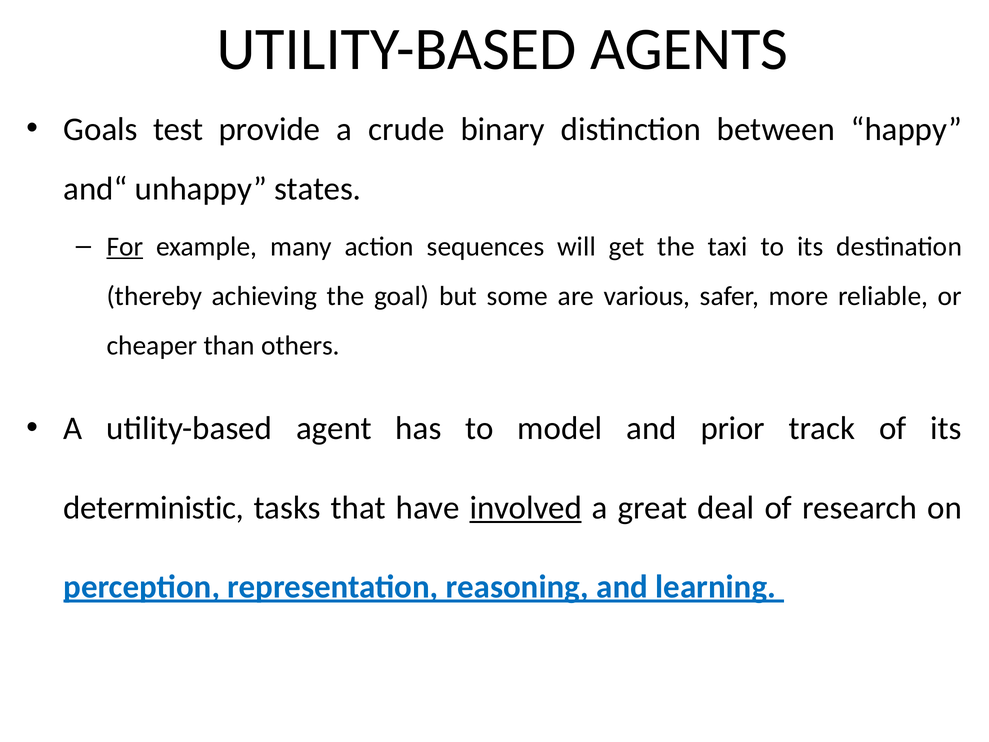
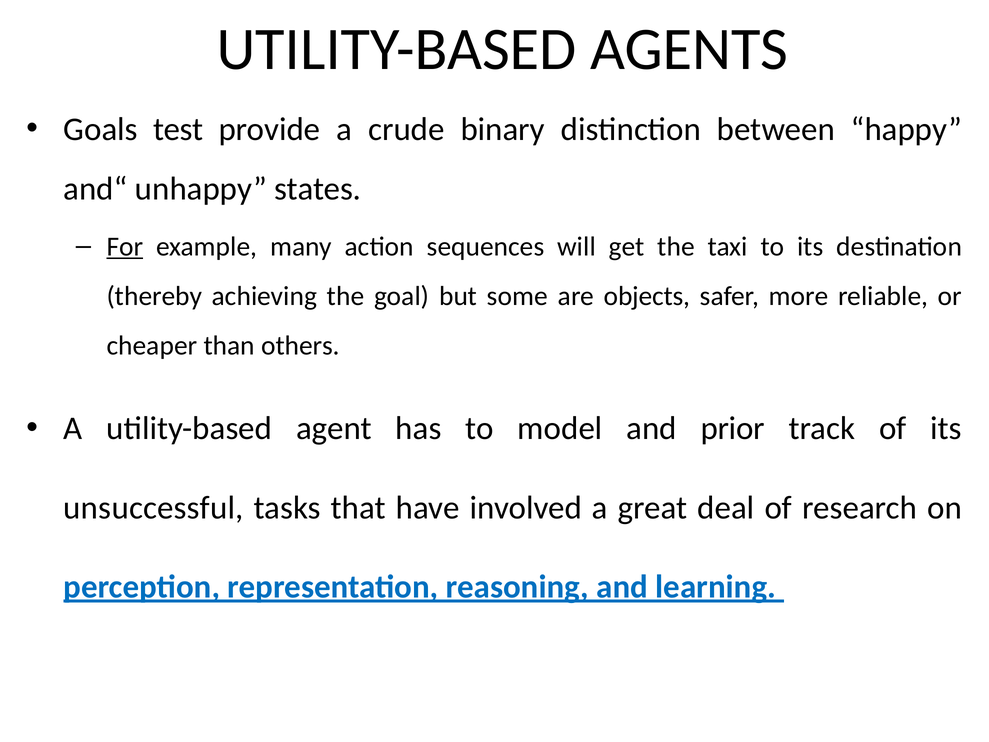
various: various -> objects (647, 296)
deterministic: deterministic -> unsuccessful (154, 507)
involved underline: present -> none (526, 507)
